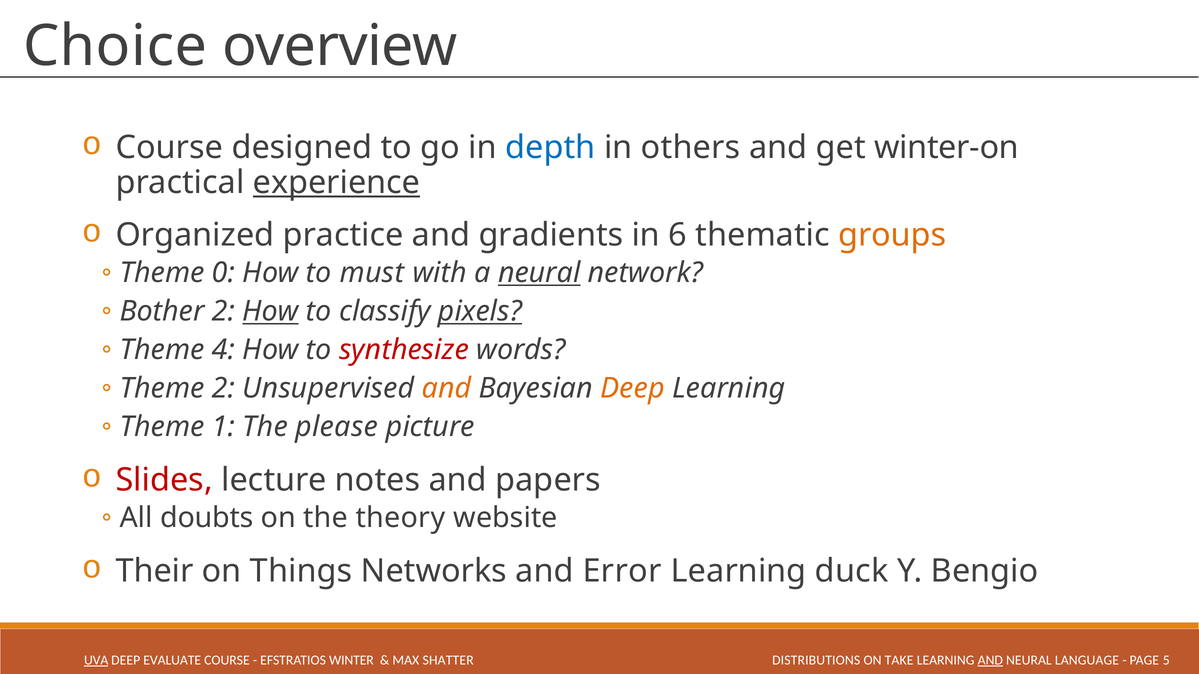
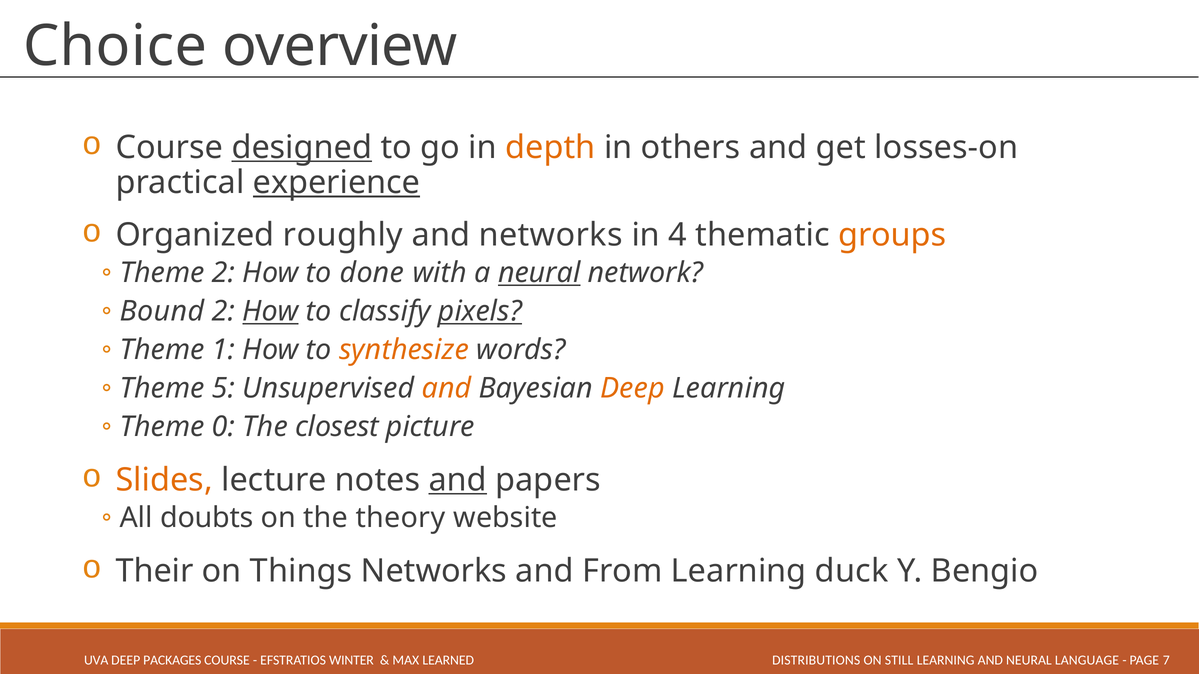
designed underline: none -> present (302, 147)
depth colour: blue -> orange (550, 147)
winter-on: winter-on -> losses-on (946, 147)
practice: practice -> roughly (343, 235)
and gradients: gradients -> networks (551, 235)
6: 6 -> 4 (678, 235)
Theme 0: 0 -> 2 (223, 273)
must: must -> done (372, 273)
Bother: Bother -> Bound (162, 312)
4: 4 -> 1 (223, 350)
synthesize colour: red -> orange (404, 350)
Theme 2: 2 -> 5 (223, 389)
1: 1 -> 0 (223, 427)
please: please -> closest (337, 427)
Slides colour: red -> orange (164, 480)
and underline: none -> present (458, 480)
Error: Error -> From (622, 571)
UVA underline: present -> none (96, 661)
EVALUATE: EVALUATE -> PACKAGES (172, 661)
SHATTER: SHATTER -> LEARNED (448, 661)
TAKE: TAKE -> STILL (899, 661)
AND underline: present -> none (990, 661)
5: 5 -> 7 (1166, 661)
